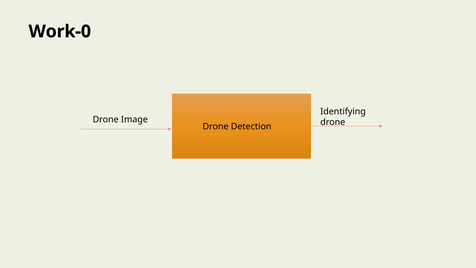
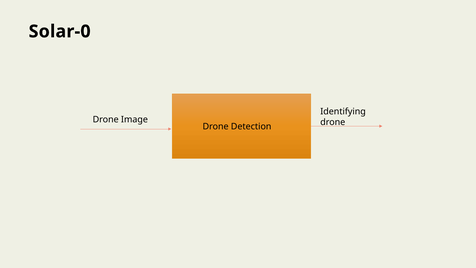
Work-0: Work-0 -> Solar-0 (60, 31)
